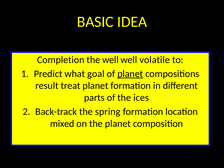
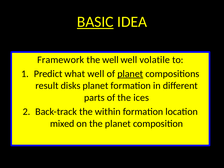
BASIC underline: none -> present (95, 22)
Completion: Completion -> Framework (61, 60)
what goal: goal -> well (96, 74)
treat: treat -> disks (71, 86)
spring: spring -> within (108, 112)
